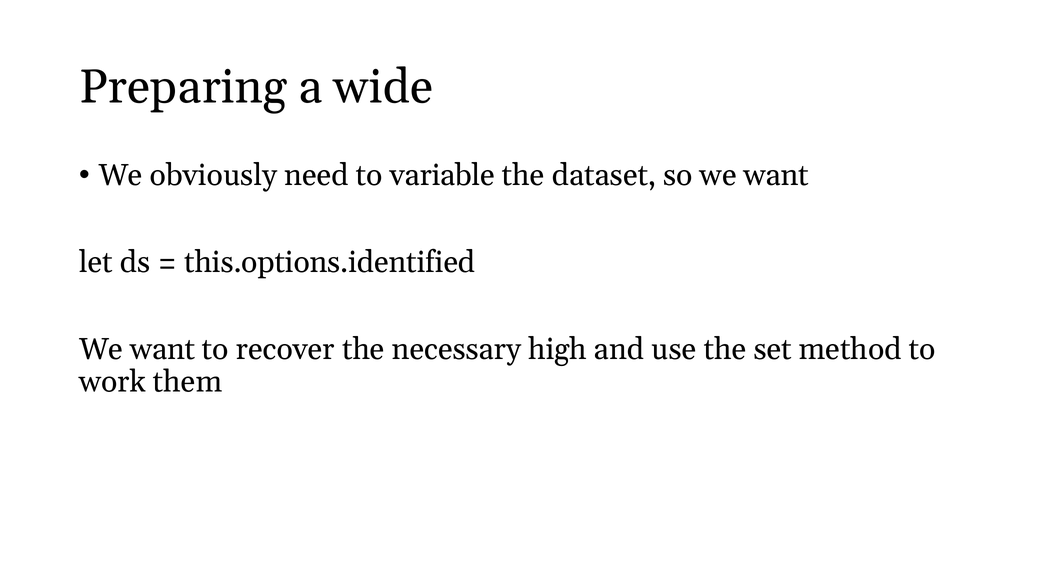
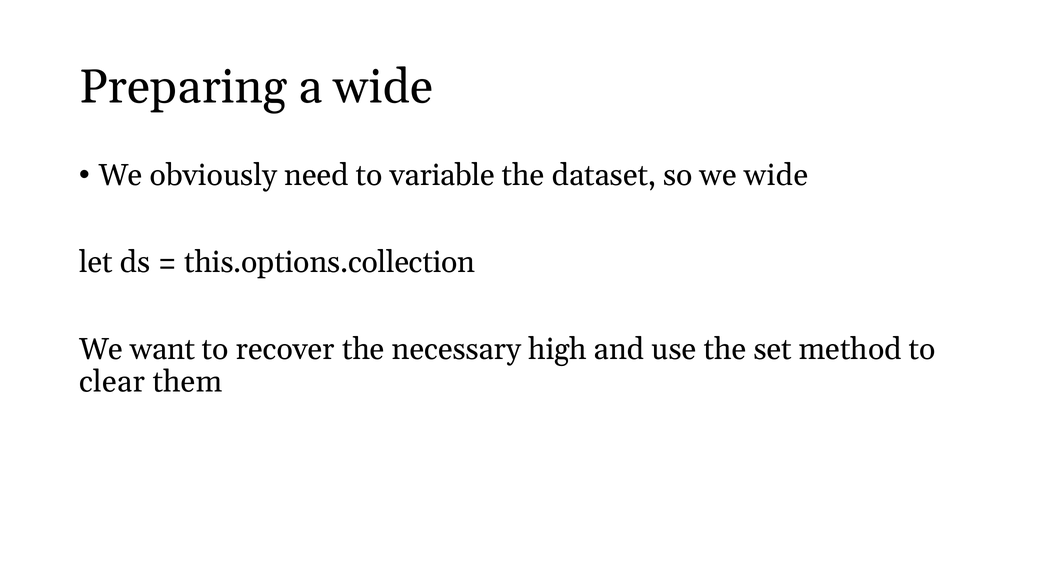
so we want: want -> wide (776, 175)
this.options.identified: this.options.identified -> this.options.collection (330, 262)
work: work -> clear (112, 382)
